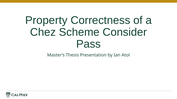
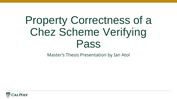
Consider: Consider -> Verifying (125, 32)
